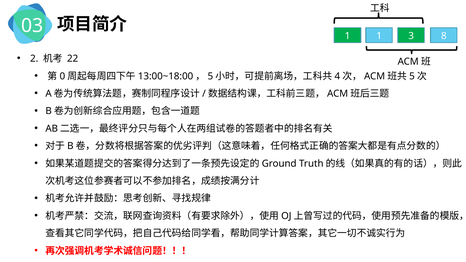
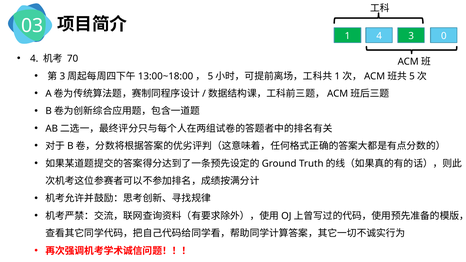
1 1: 1 -> 4 (379, 36)
8: 8 -> 0 (444, 36)
2: 2 -> 4 (34, 59)
22: 22 -> 70 (73, 59)
0: 0 -> 3 (62, 76)
4: 4 -> 1 (337, 76)
